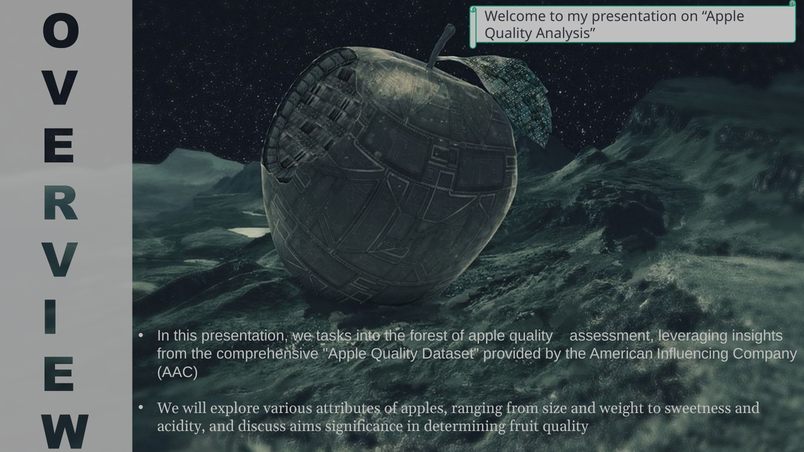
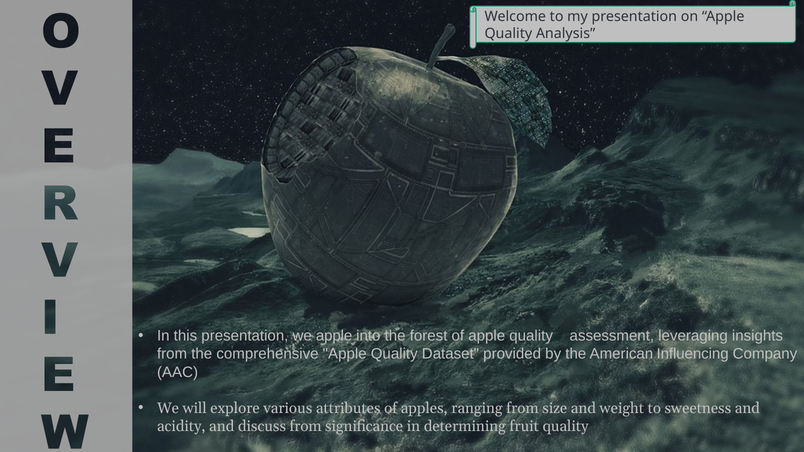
we tasks: tasks -> apple (334, 336)
discuss aims: aims -> from (306, 427)
